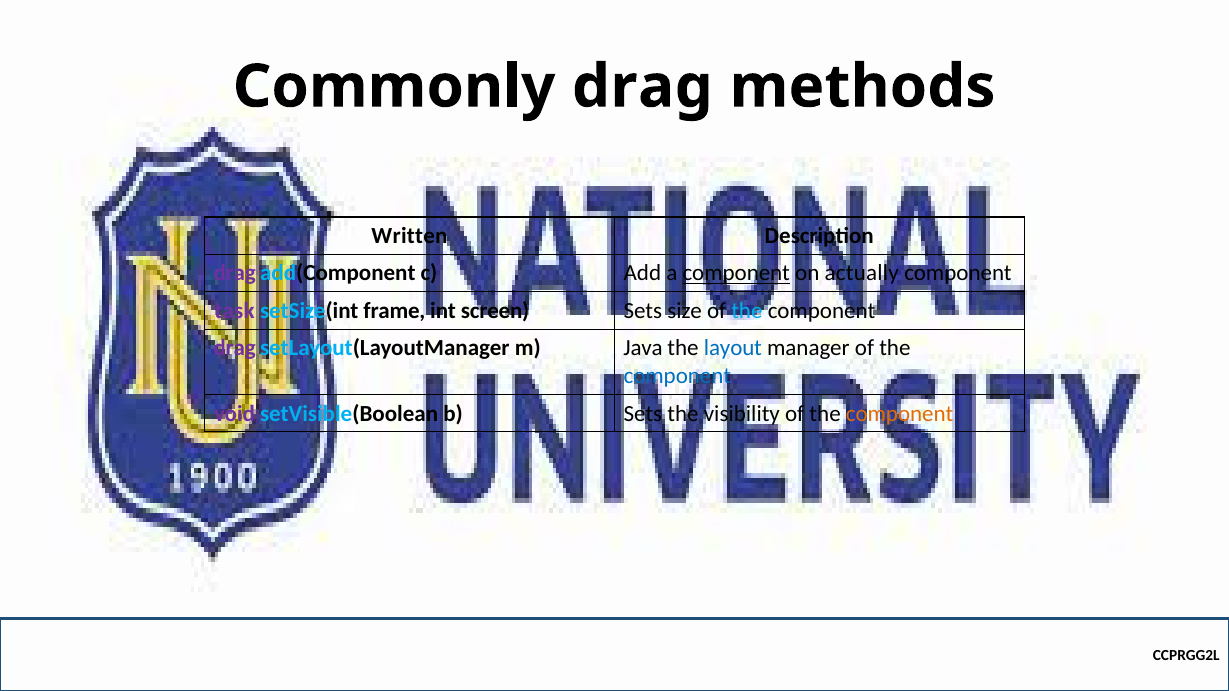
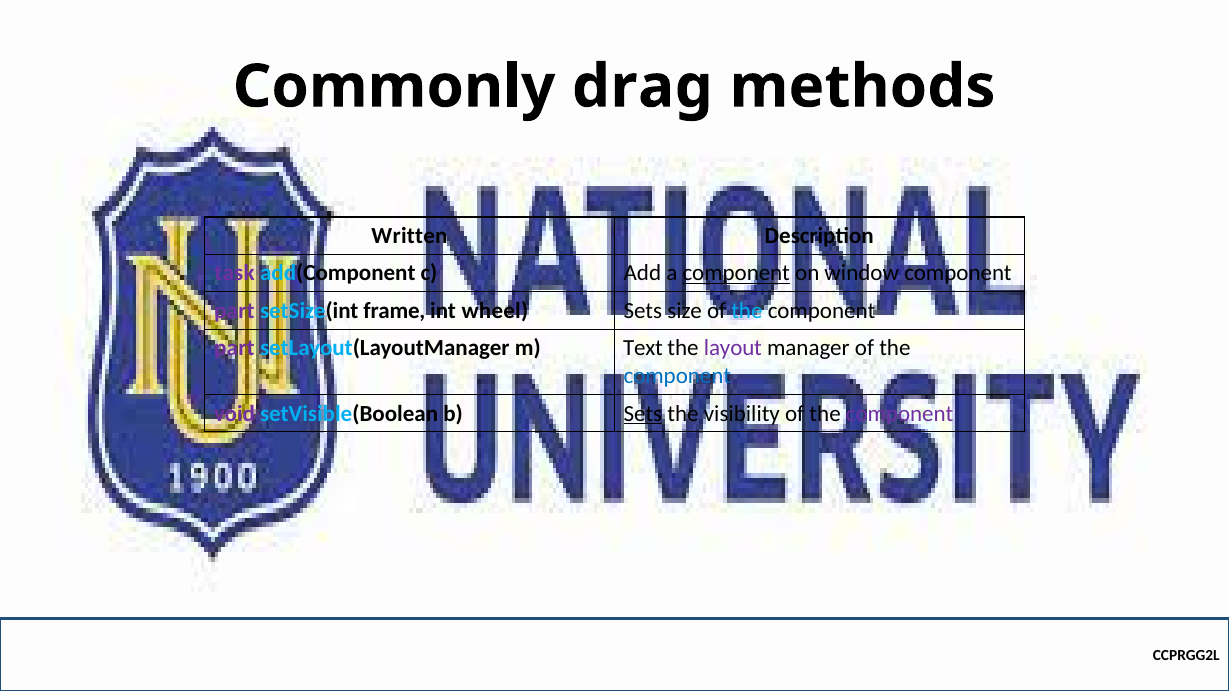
drag: drag -> task (234, 273)
actually: actually -> window (862, 273)
task: task -> part (234, 311)
screen: screen -> wheel (495, 311)
drag: drag -> part (234, 348)
Java: Java -> Text (643, 348)
layout colour: blue -> purple (733, 348)
Sets underline: none -> present (643, 414)
component colour: orange -> purple (900, 414)
